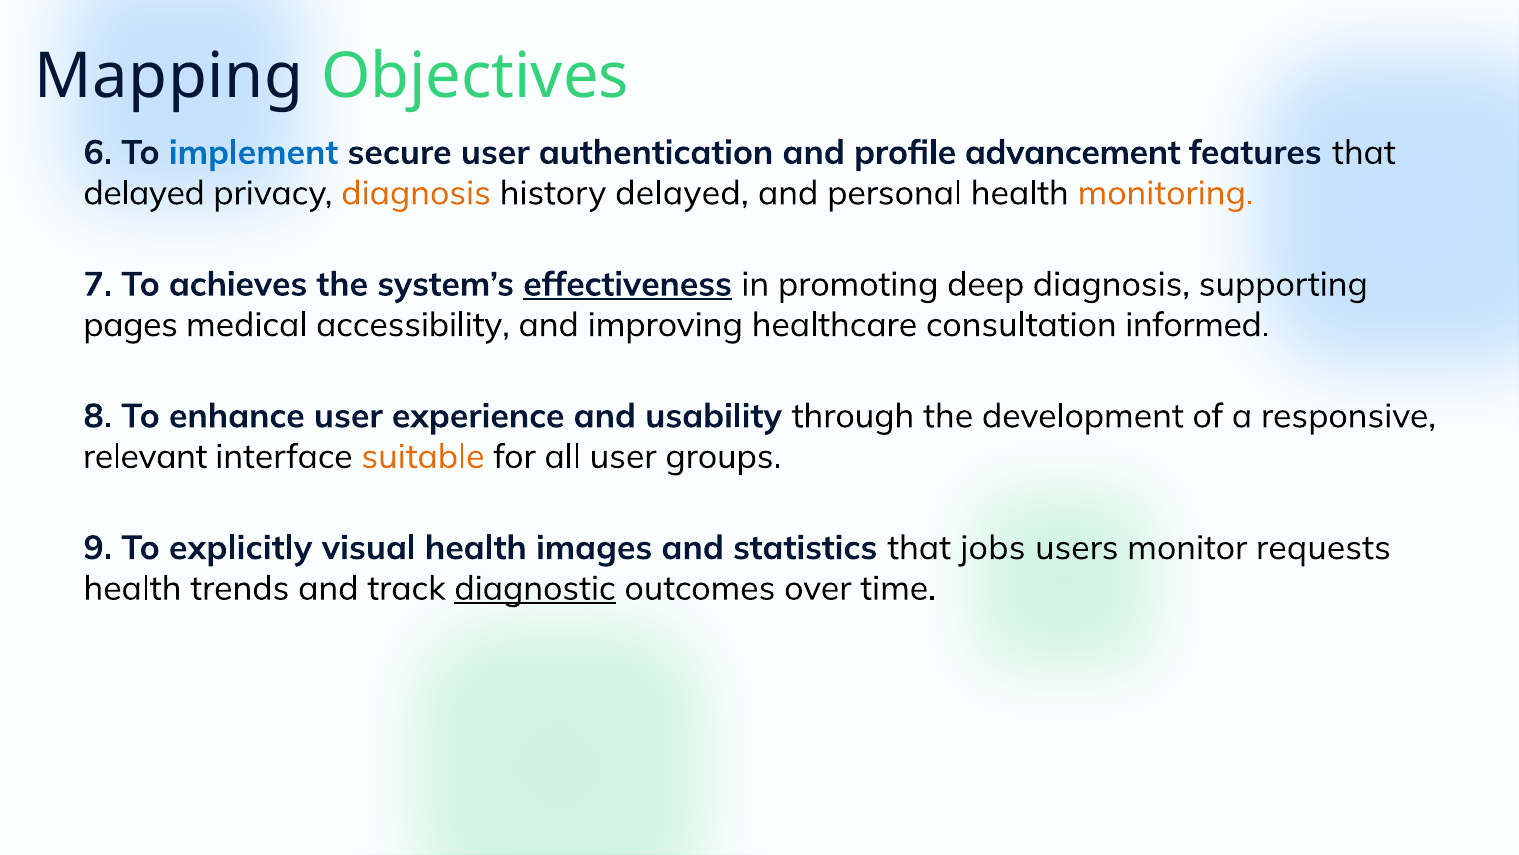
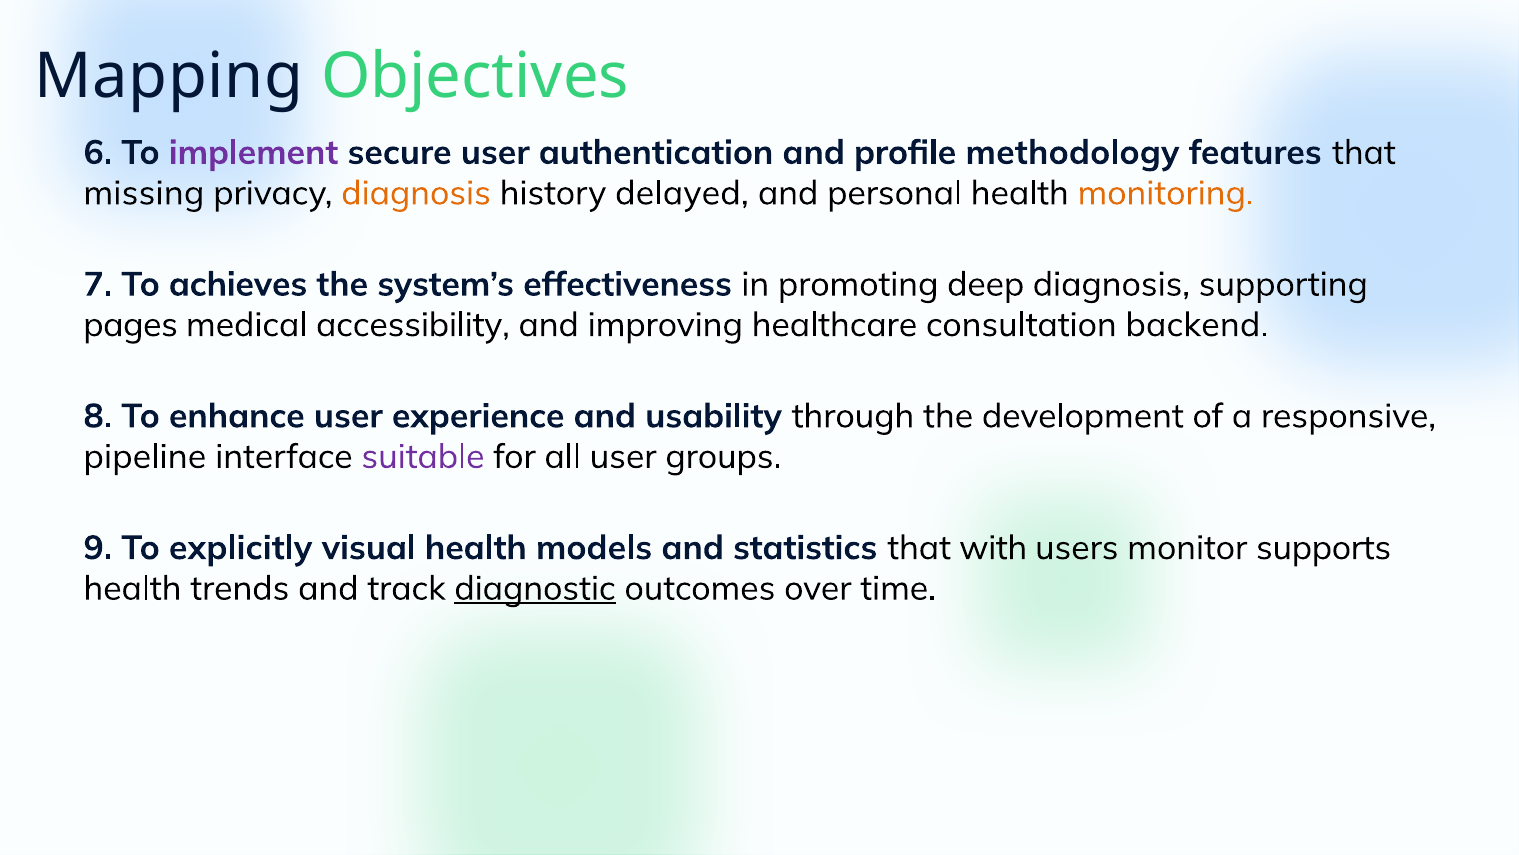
implement colour: blue -> purple (254, 153)
advancement: advancement -> methodology (1072, 153)
delayed: delayed -> missing (144, 193)
effectiveness underline: present -> none (628, 284)
informed: informed -> backend (1197, 325)
relevant: relevant -> pipeline (145, 456)
suitable colour: orange -> purple (423, 456)
images: images -> models (594, 548)
jobs: jobs -> with (993, 548)
requests: requests -> supports (1324, 548)
